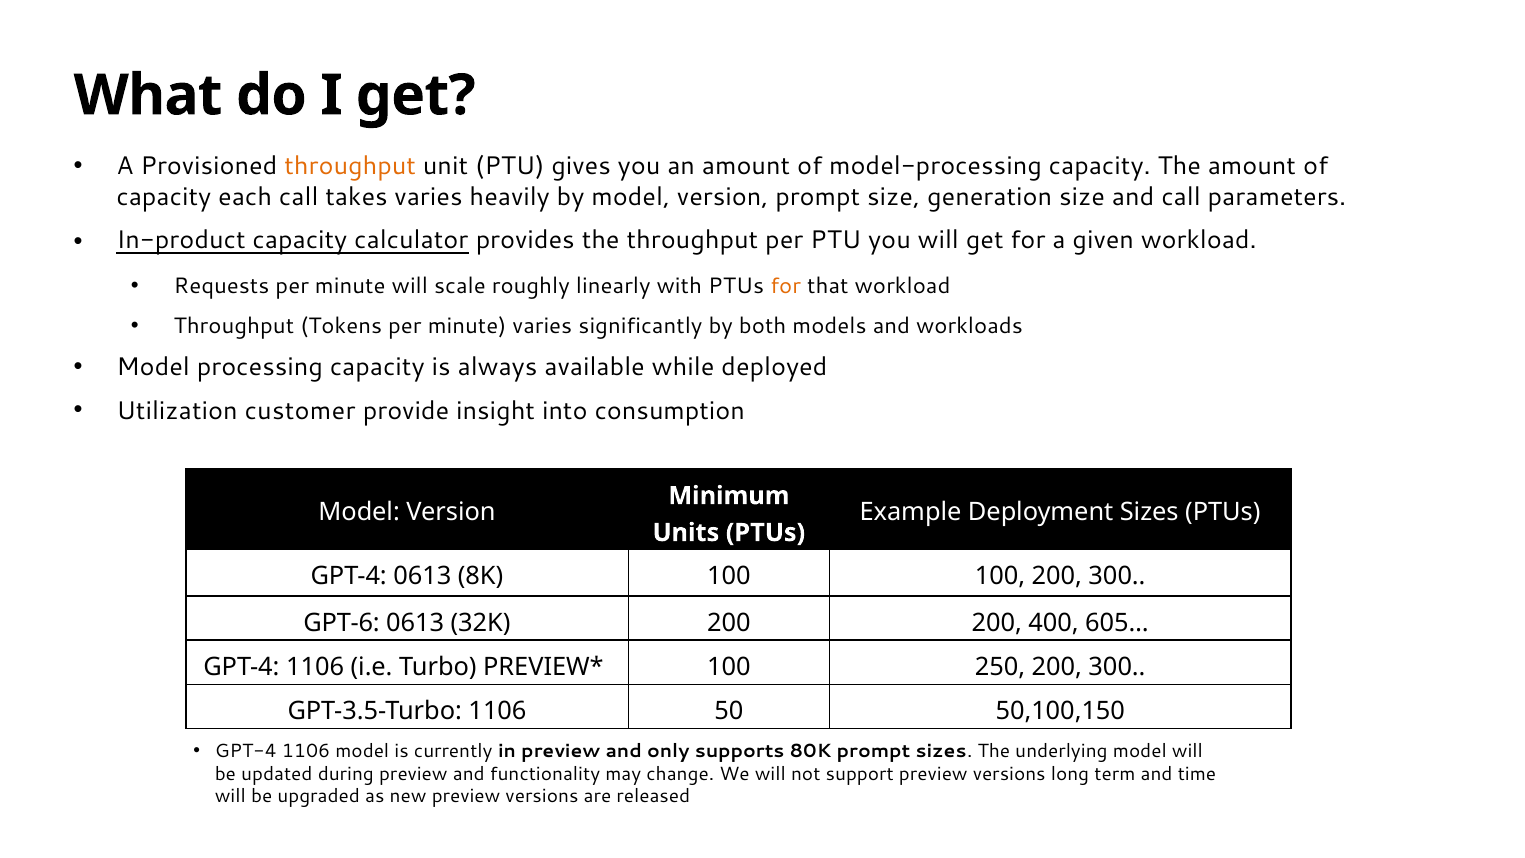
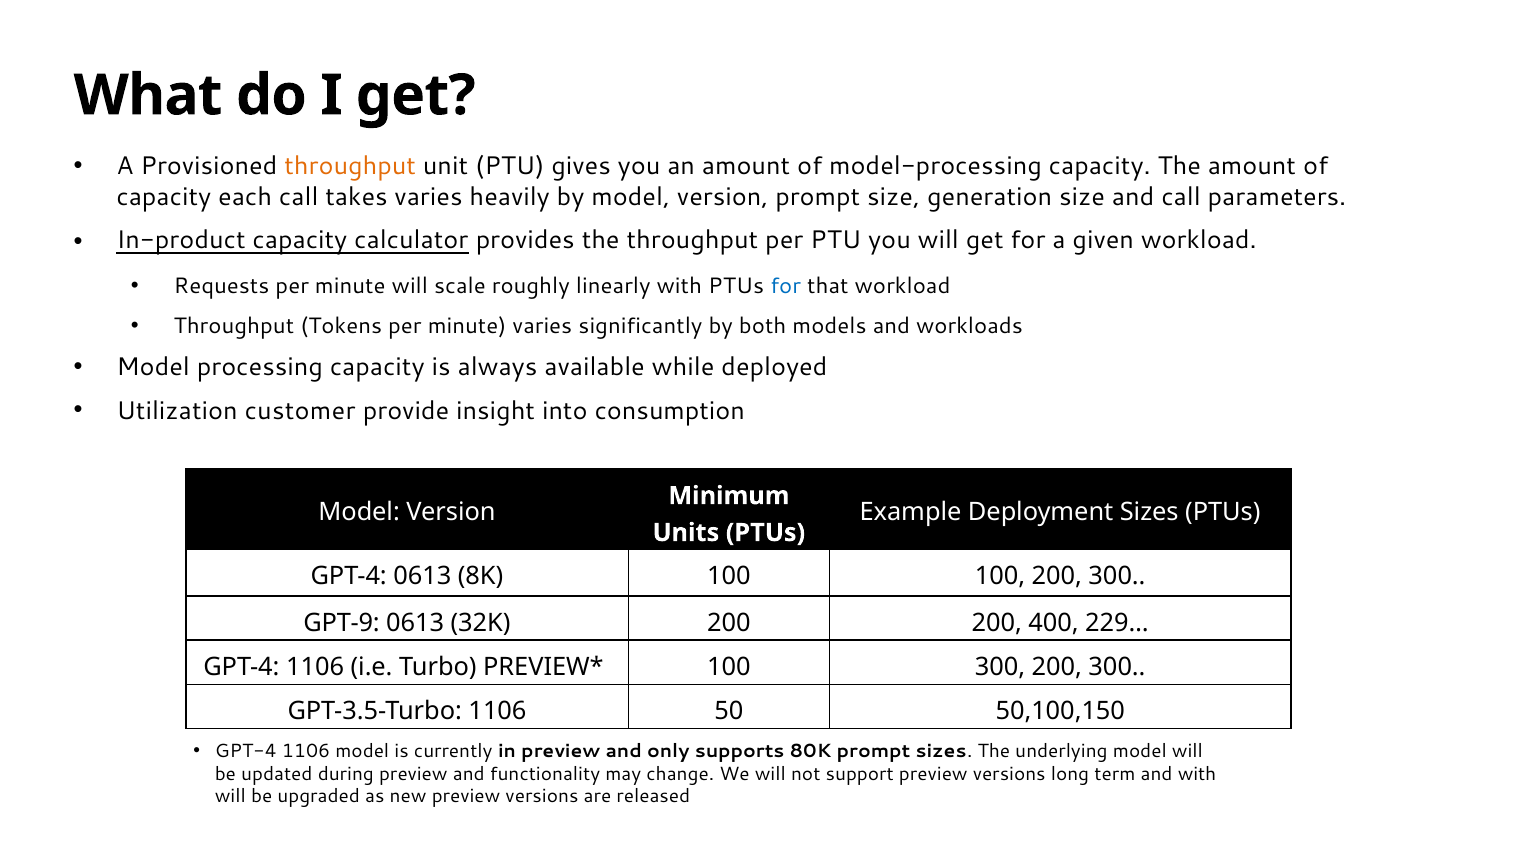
for colour: orange -> blue (786, 287)
GPT-6: GPT-6 -> GPT-9 (342, 623)
605…: 605… -> 229… (1117, 623)
100 250: 250 -> 300 (1000, 667)
and time: time -> with (1197, 774)
